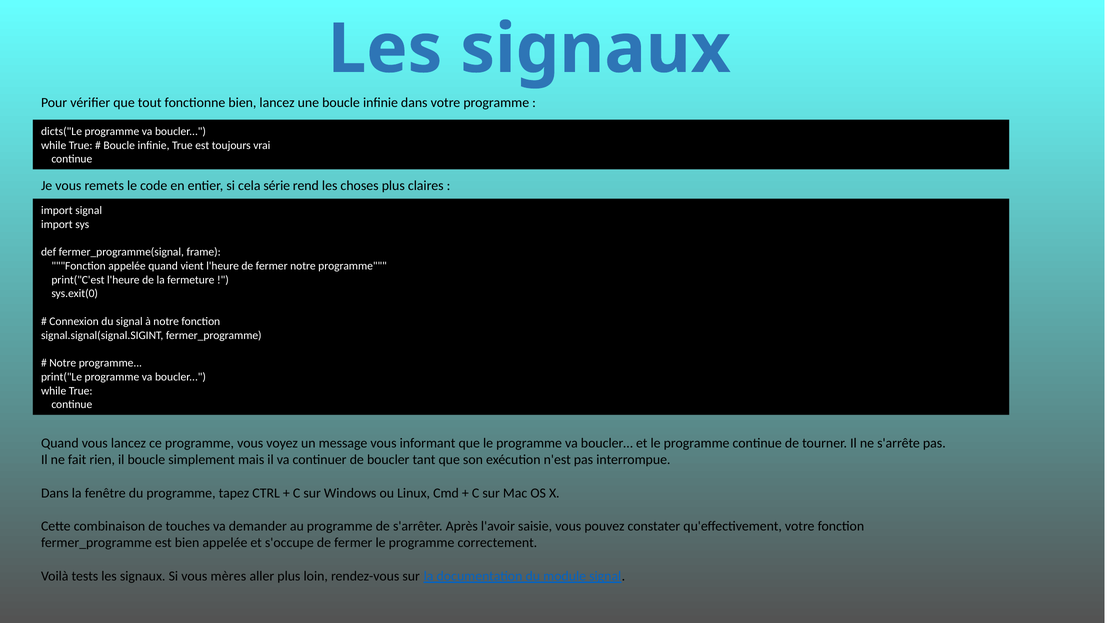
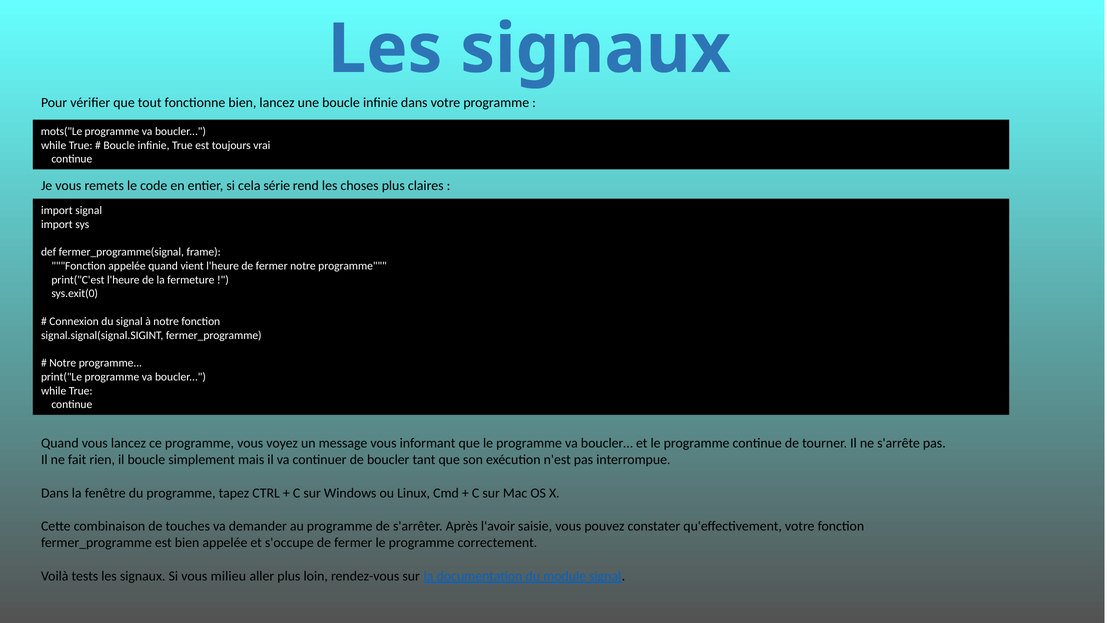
dicts("Le: dicts("Le -> mots("Le (62, 131)
mères: mères -> milieu (228, 576)
